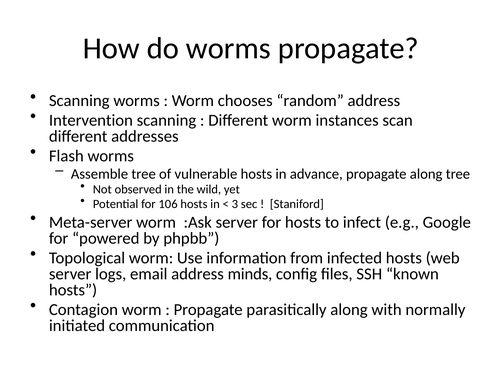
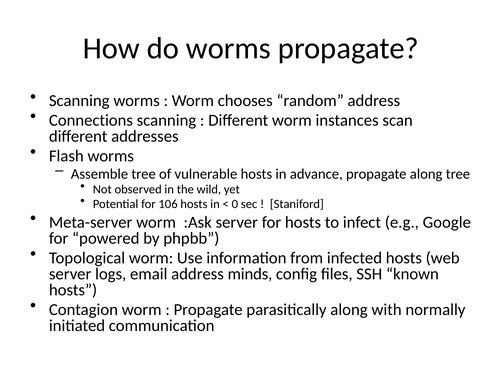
Intervention: Intervention -> Connections (91, 121)
3: 3 -> 0 (235, 204)
